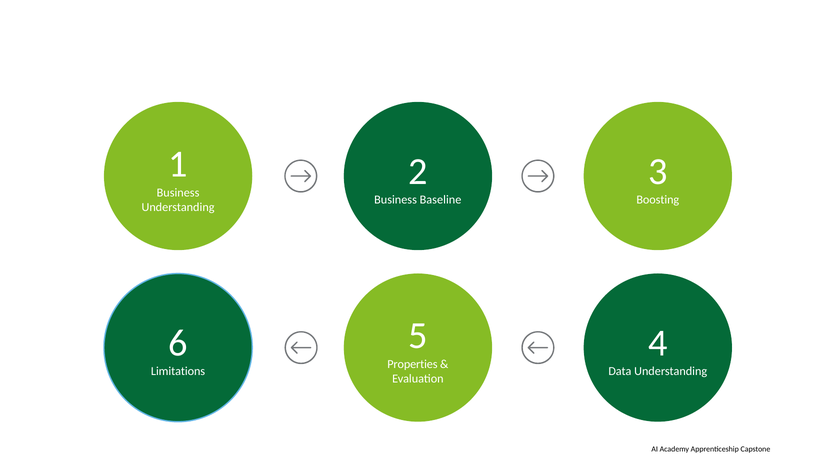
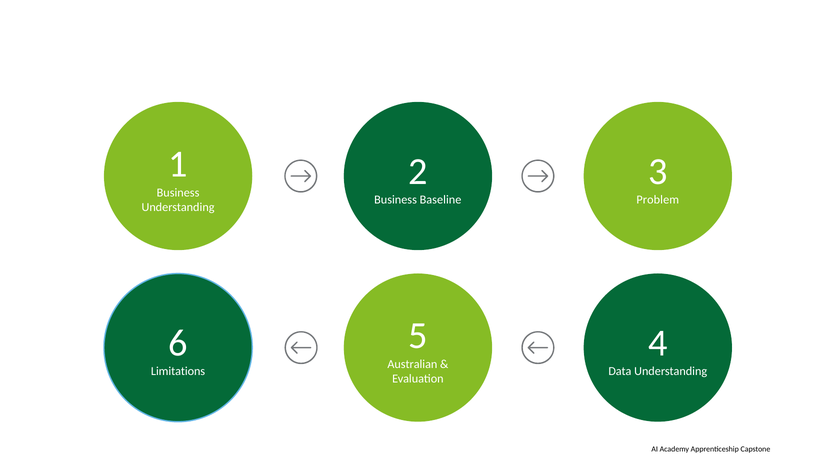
Boosting: Boosting -> Problem (658, 200)
Properties: Properties -> Australian (412, 364)
